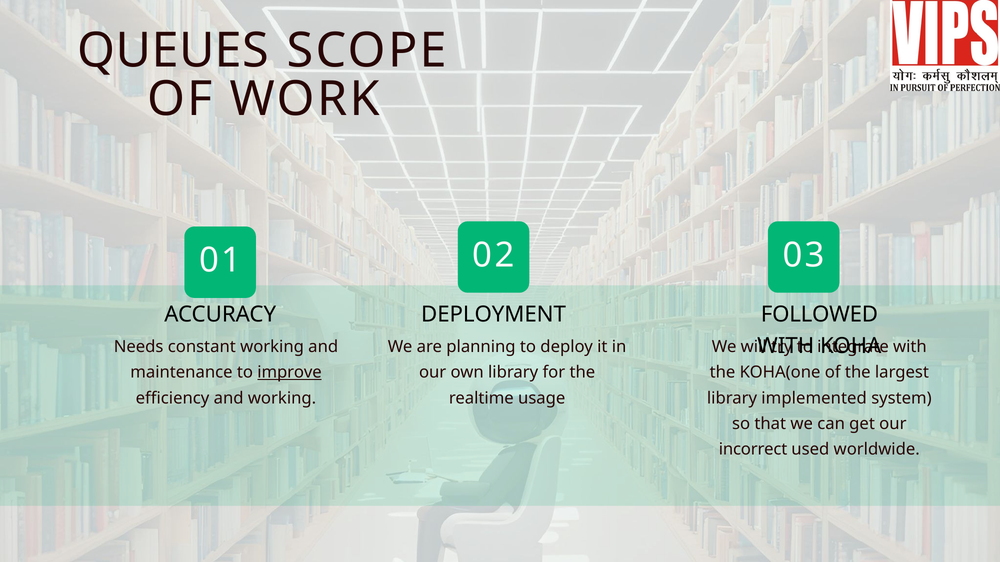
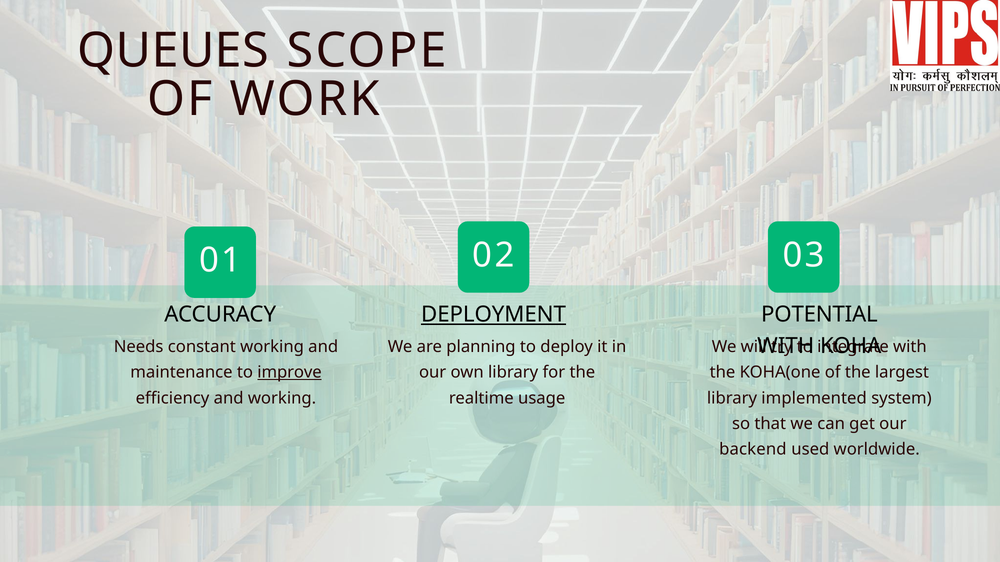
DEPLOYMENT underline: none -> present (493, 315)
FOLLOWED: FOLLOWED -> POTENTIAL (819, 315)
incorrect: incorrect -> backend (753, 450)
